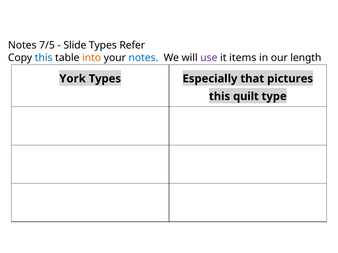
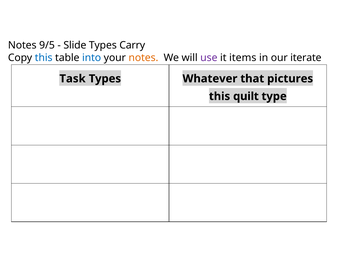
7/5: 7/5 -> 9/5 (47, 45)
Refer: Refer -> Carry (132, 45)
into colour: orange -> blue (92, 58)
notes colour: blue -> orange (143, 58)
length: length -> iterate (306, 58)
York: York -> Task (73, 79)
Especially: Especially -> Whatever (210, 79)
